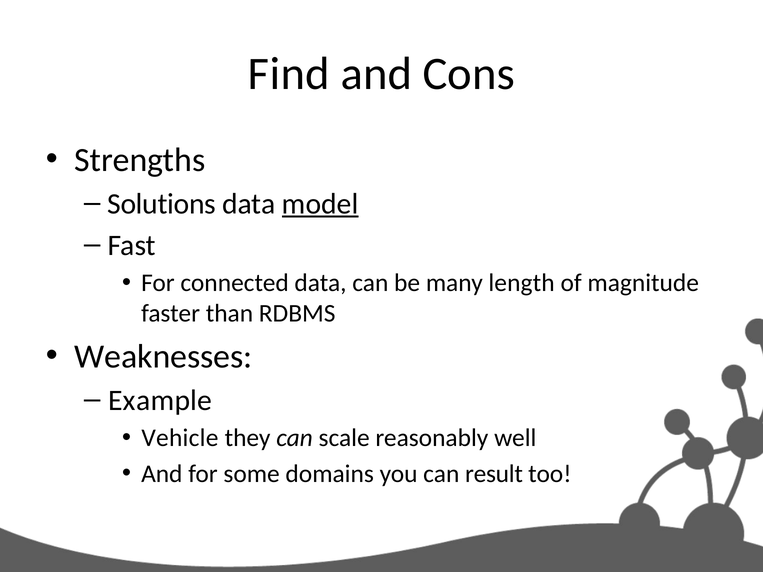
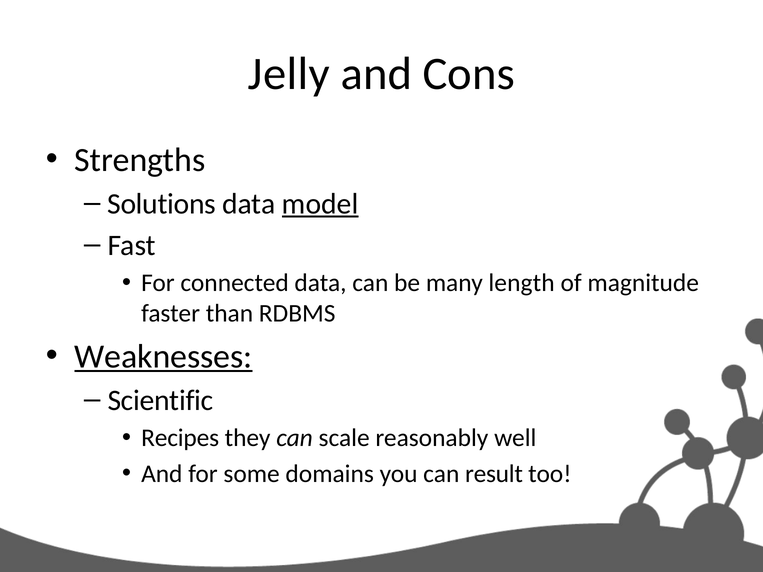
Find: Find -> Jelly (289, 74)
Weaknesses underline: none -> present (163, 357)
Example: Example -> Scientific (160, 400)
Vehicle: Vehicle -> Recipes (180, 438)
